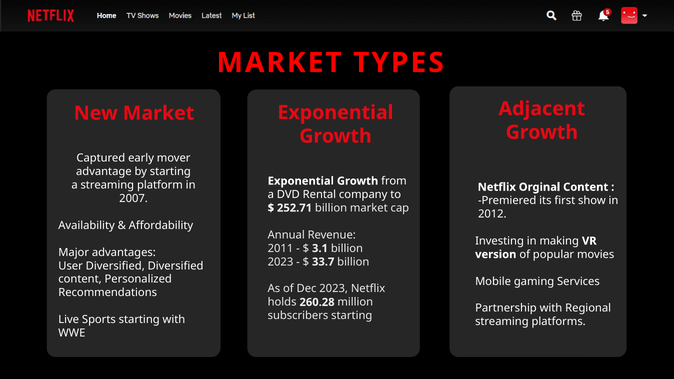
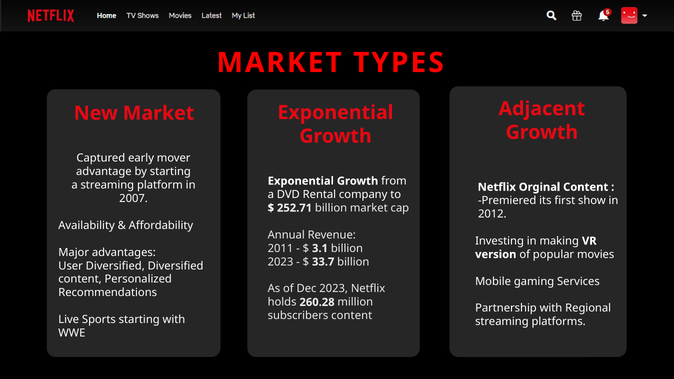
subscribers starting: starting -> content (352, 316)
